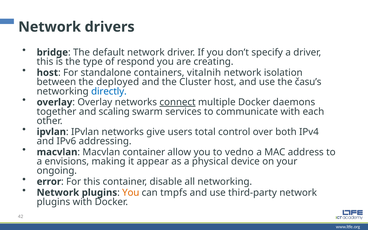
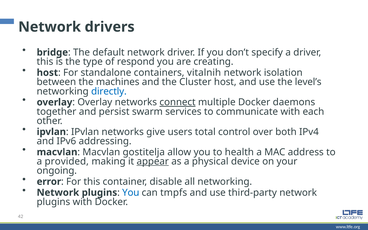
deployed: deployed -> machines (118, 82)
času’s: času’s -> level’s (308, 82)
scaling: scaling -> persist (114, 112)
Macvlan container: container -> gostitelja (144, 152)
vedno: vedno -> health (239, 152)
envisions: envisions -> provided (67, 161)
appear underline: none -> present (153, 161)
You colour: orange -> blue (131, 193)
